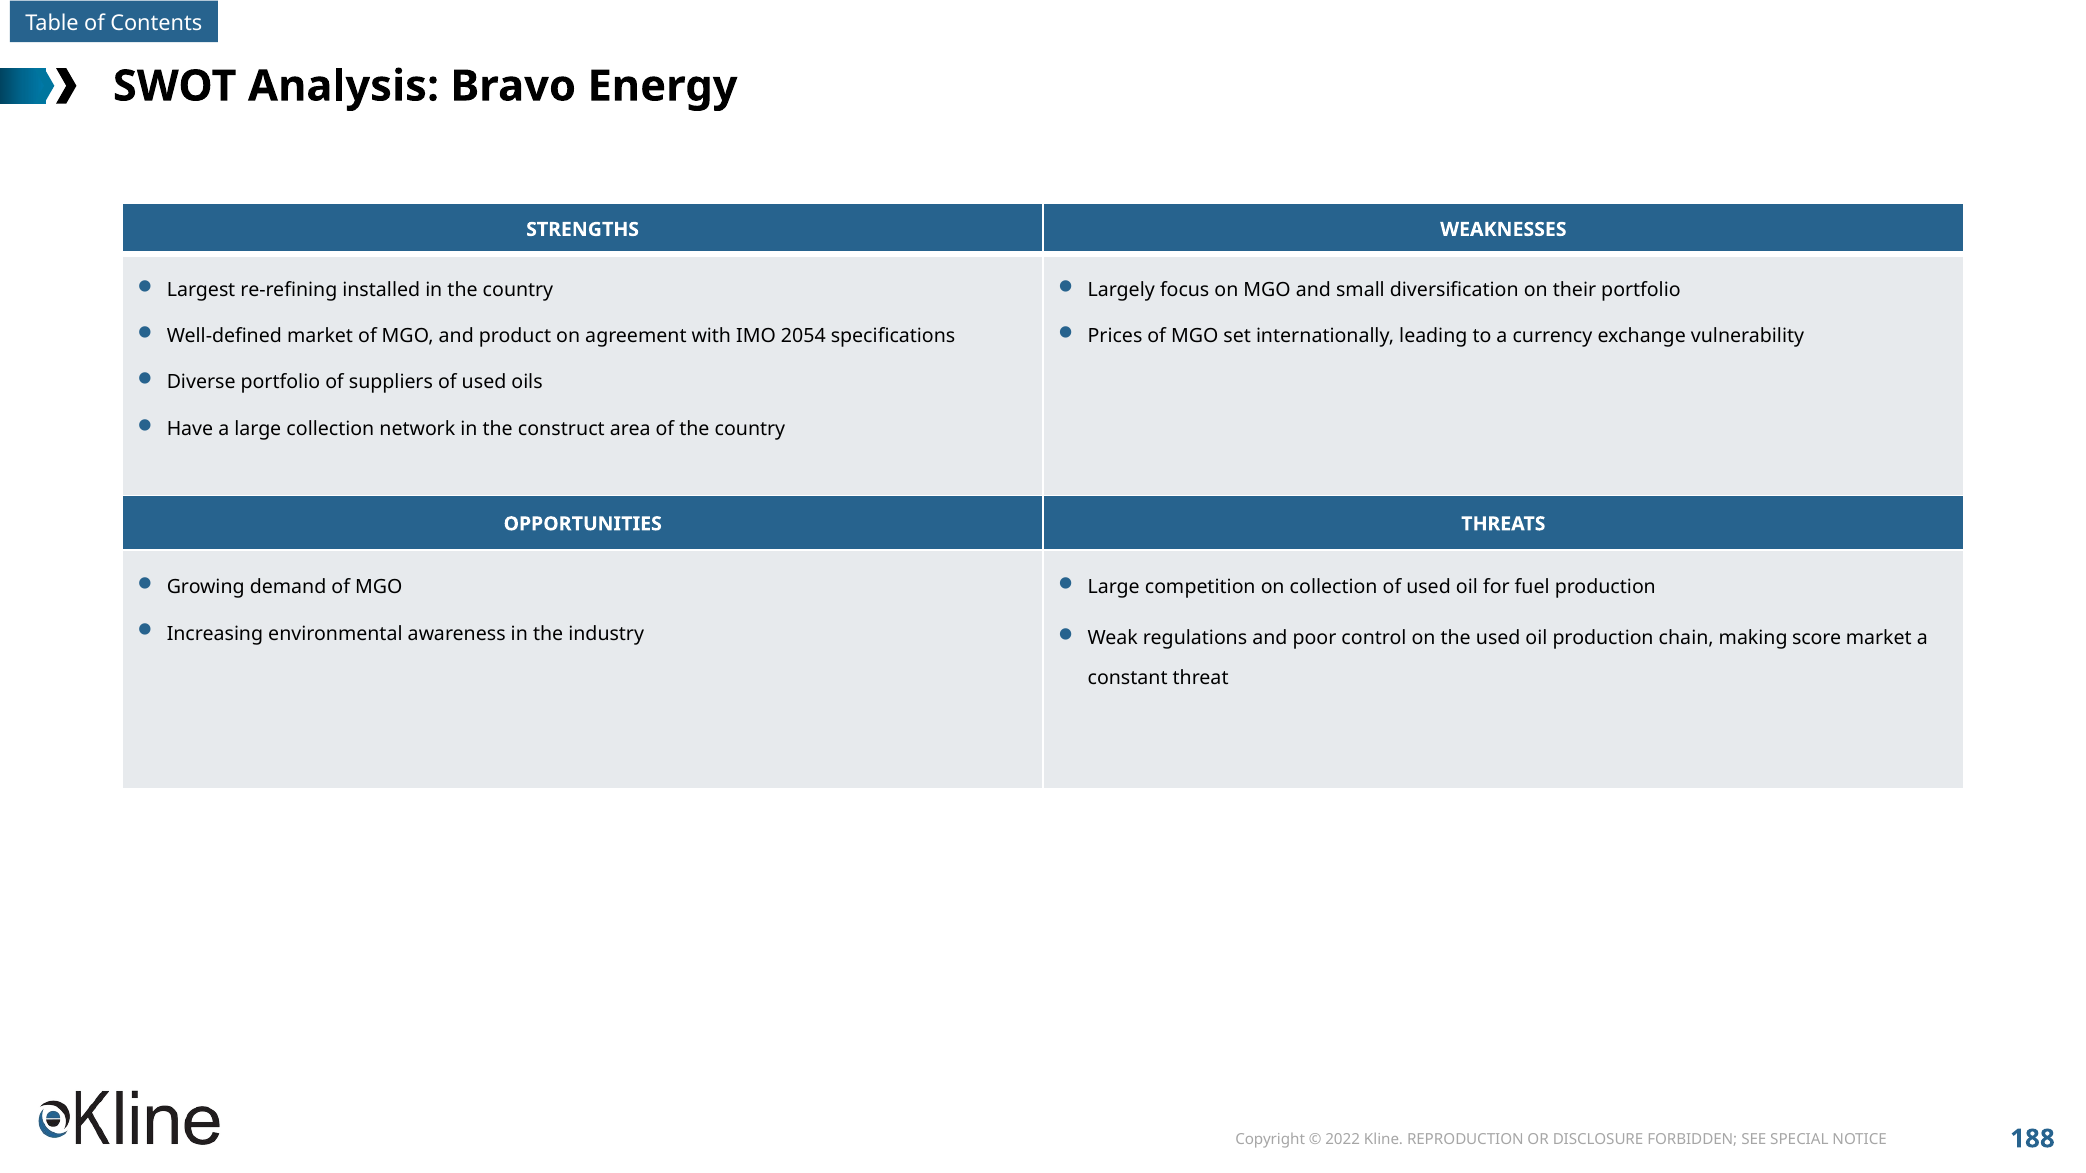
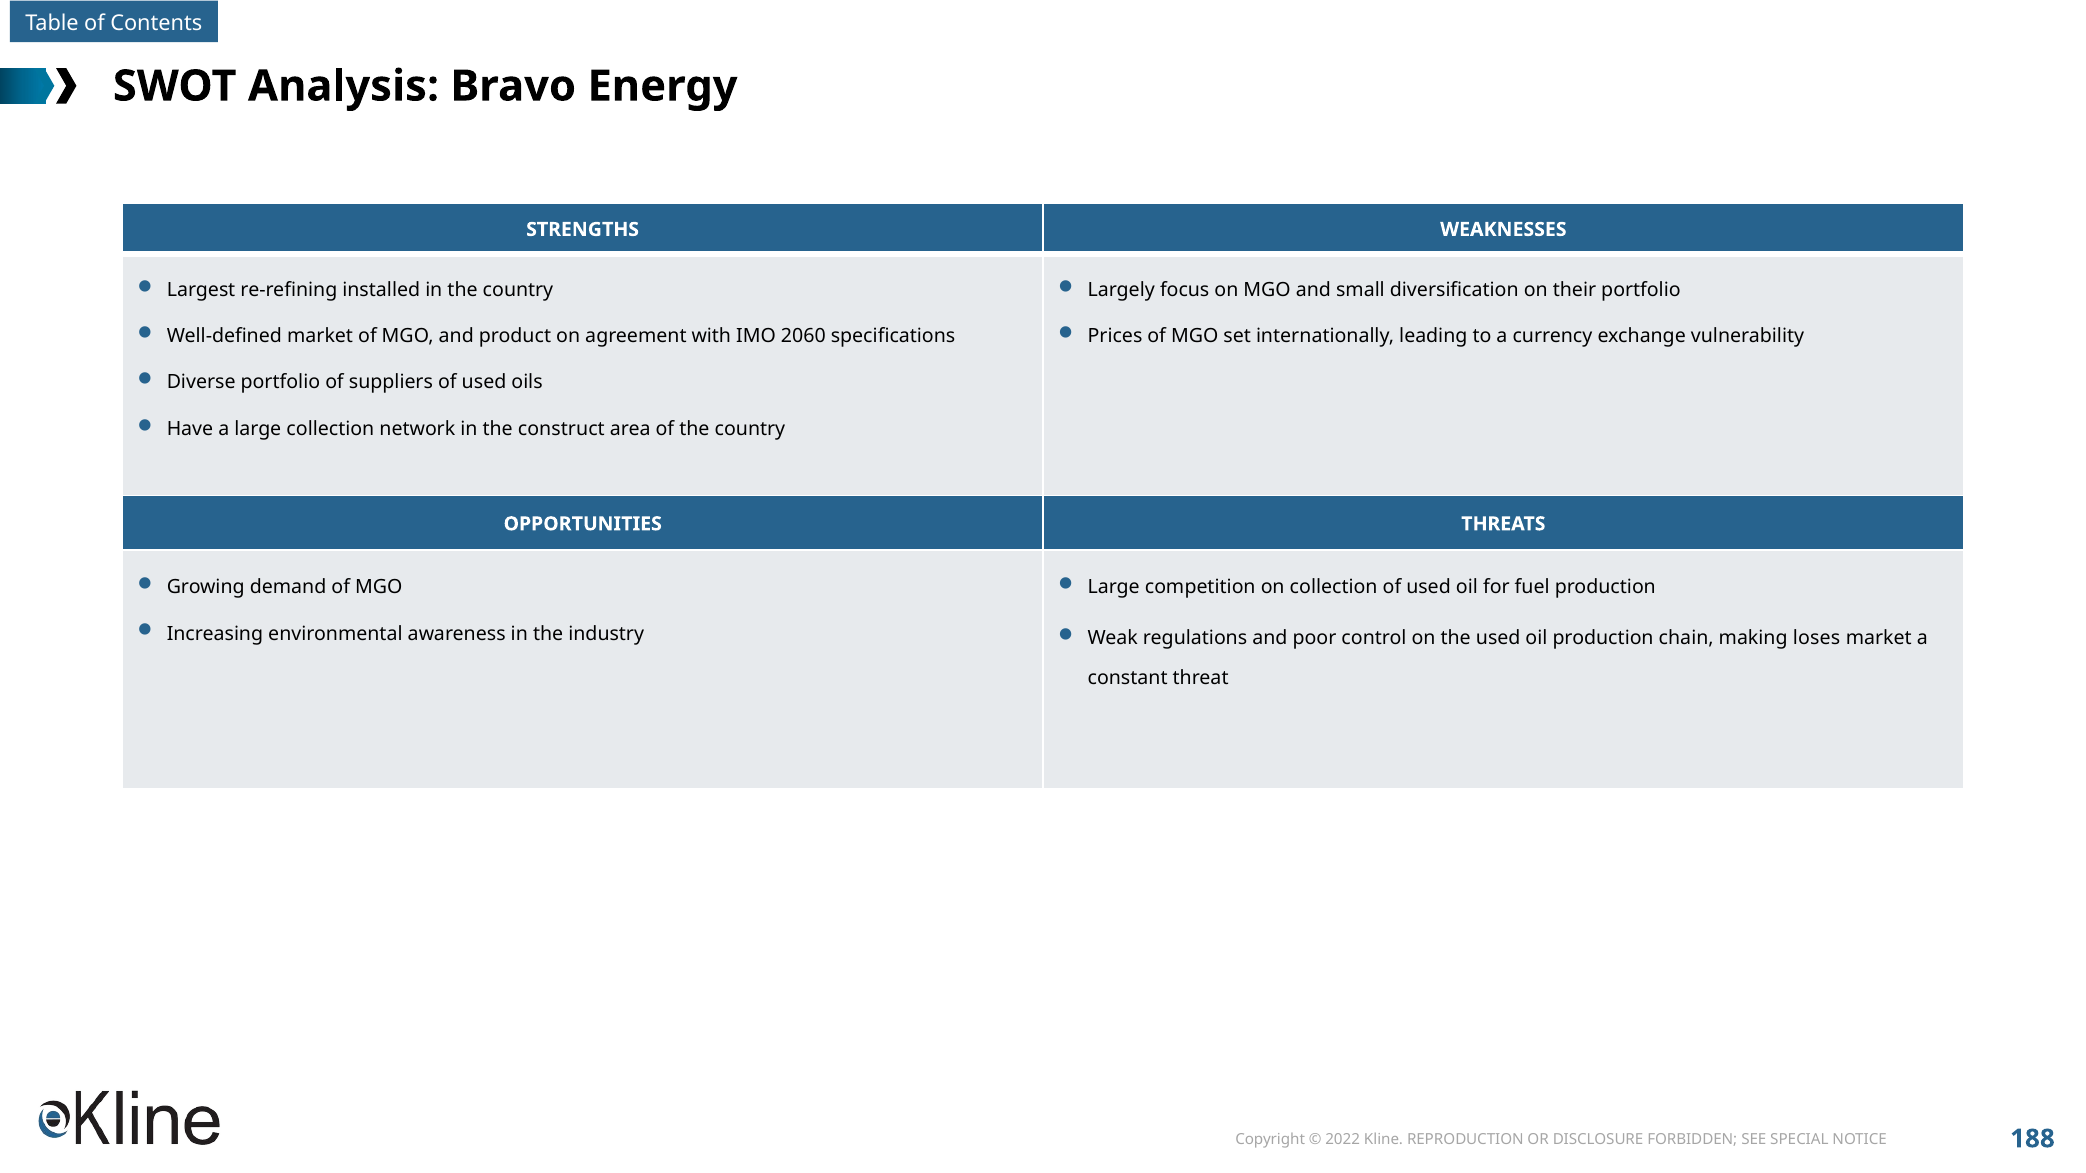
2054: 2054 -> 2060 (803, 336)
score: score -> loses (1817, 638)
